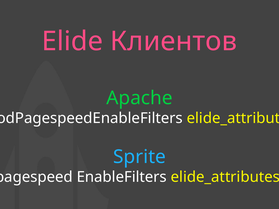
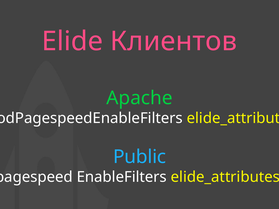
Sprite: Sprite -> Public (140, 157)
